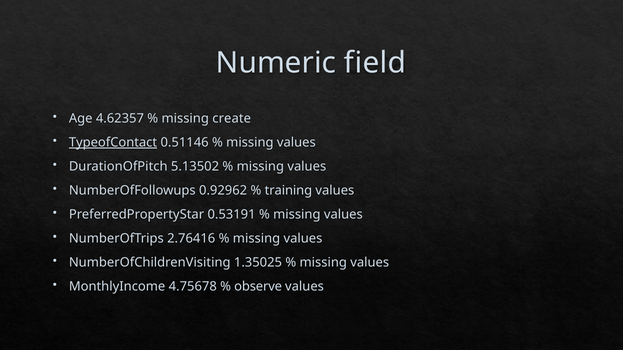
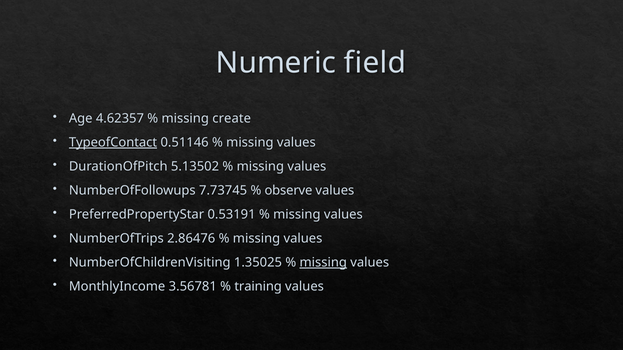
0.92962: 0.92962 -> 7.73745 (223, 191)
training: training -> observe (288, 191)
2.76416: 2.76416 -> 2.86476 (191, 239)
missing underline: none -> present (323, 263)
4.75678: 4.75678 -> 3.56781 (193, 287)
observe: observe -> training (258, 287)
